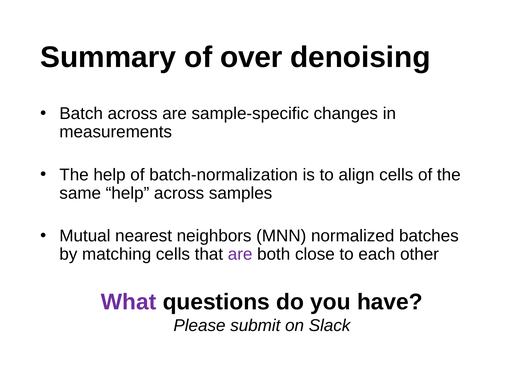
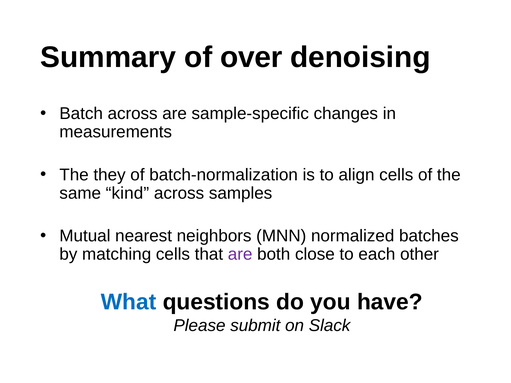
The help: help -> they (110, 175)
same help: help -> kind (127, 193)
What colour: purple -> blue (129, 302)
